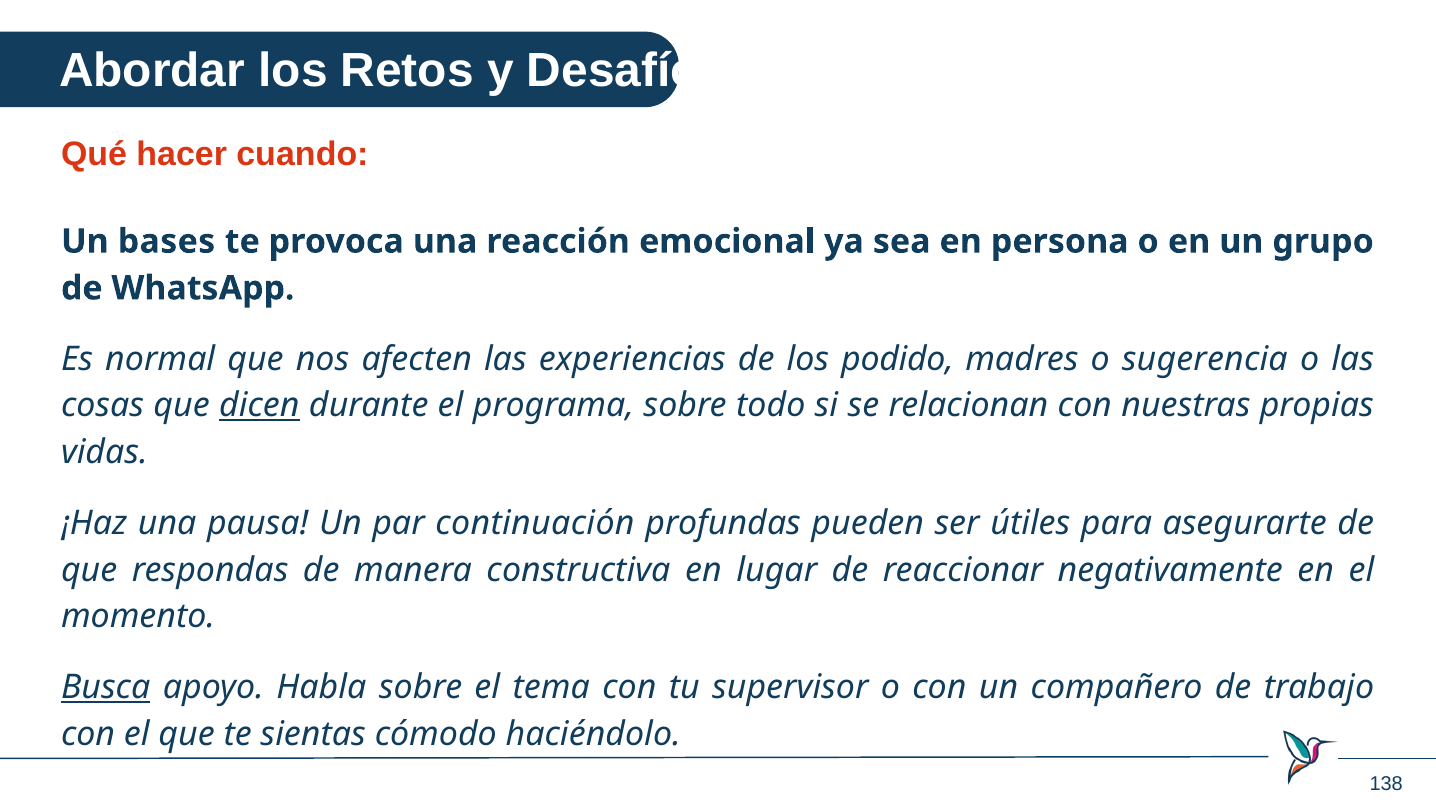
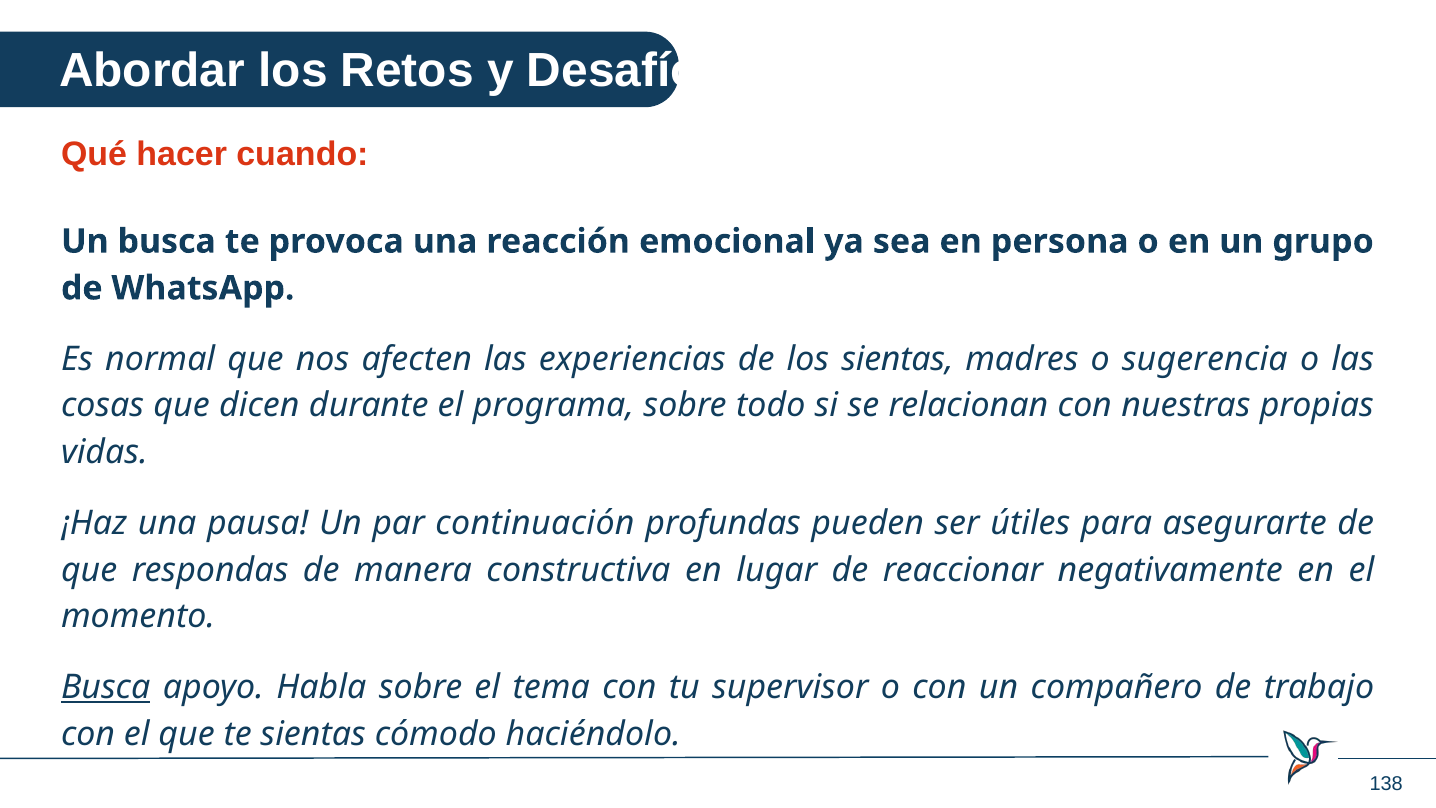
Un bases: bases -> busca (167, 241)
los podido: podido -> sientas (897, 359)
dicen underline: present -> none (259, 406)
